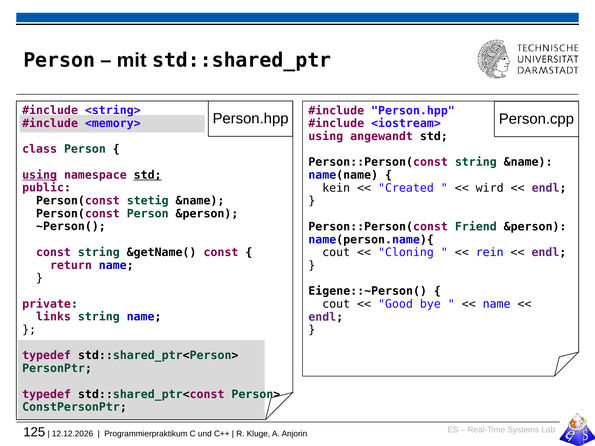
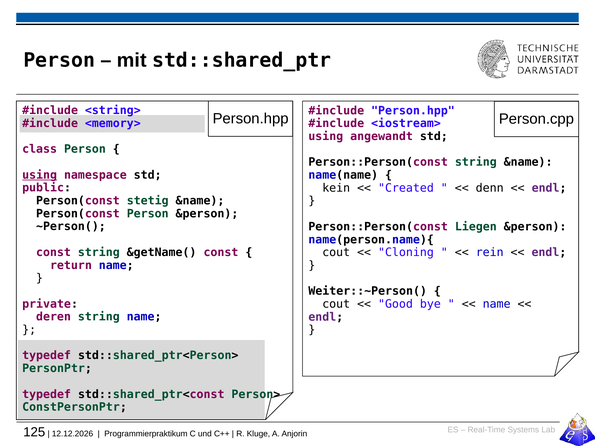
std underline: present -> none (148, 175)
wird: wird -> denn (490, 188)
Friend: Friend -> Liegen (476, 227)
Eigene::~Person(: Eigene::~Person( -> Weiter::~Person( (368, 291)
links: links -> deren (53, 317)
